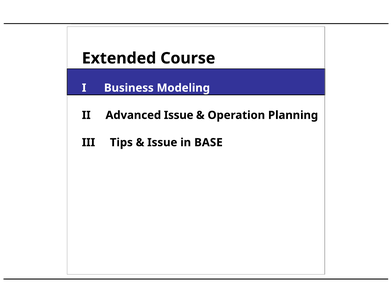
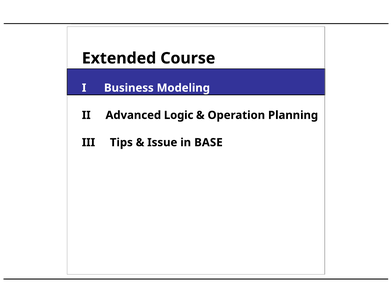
Advanced Issue: Issue -> Logic (179, 115)
